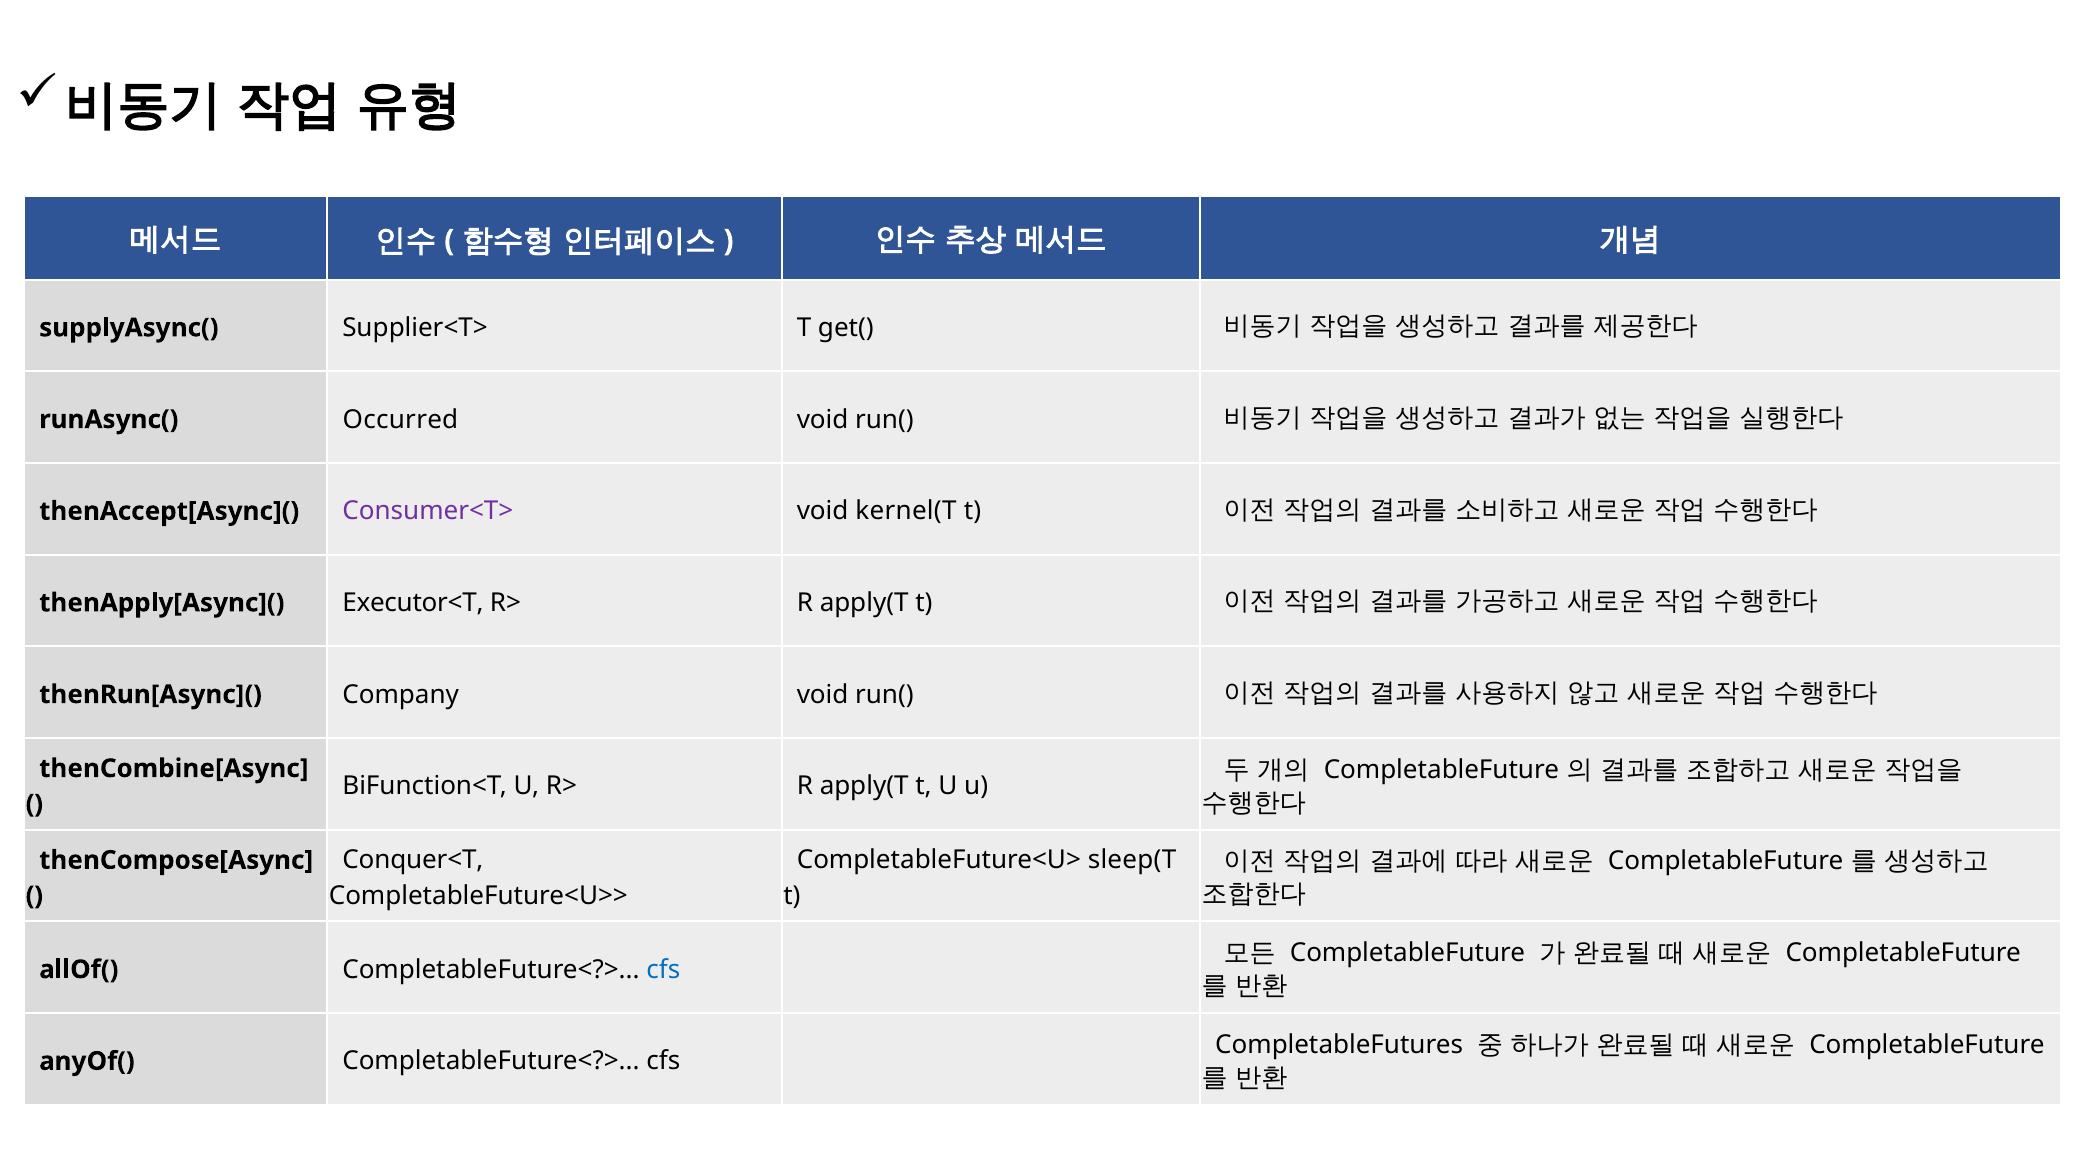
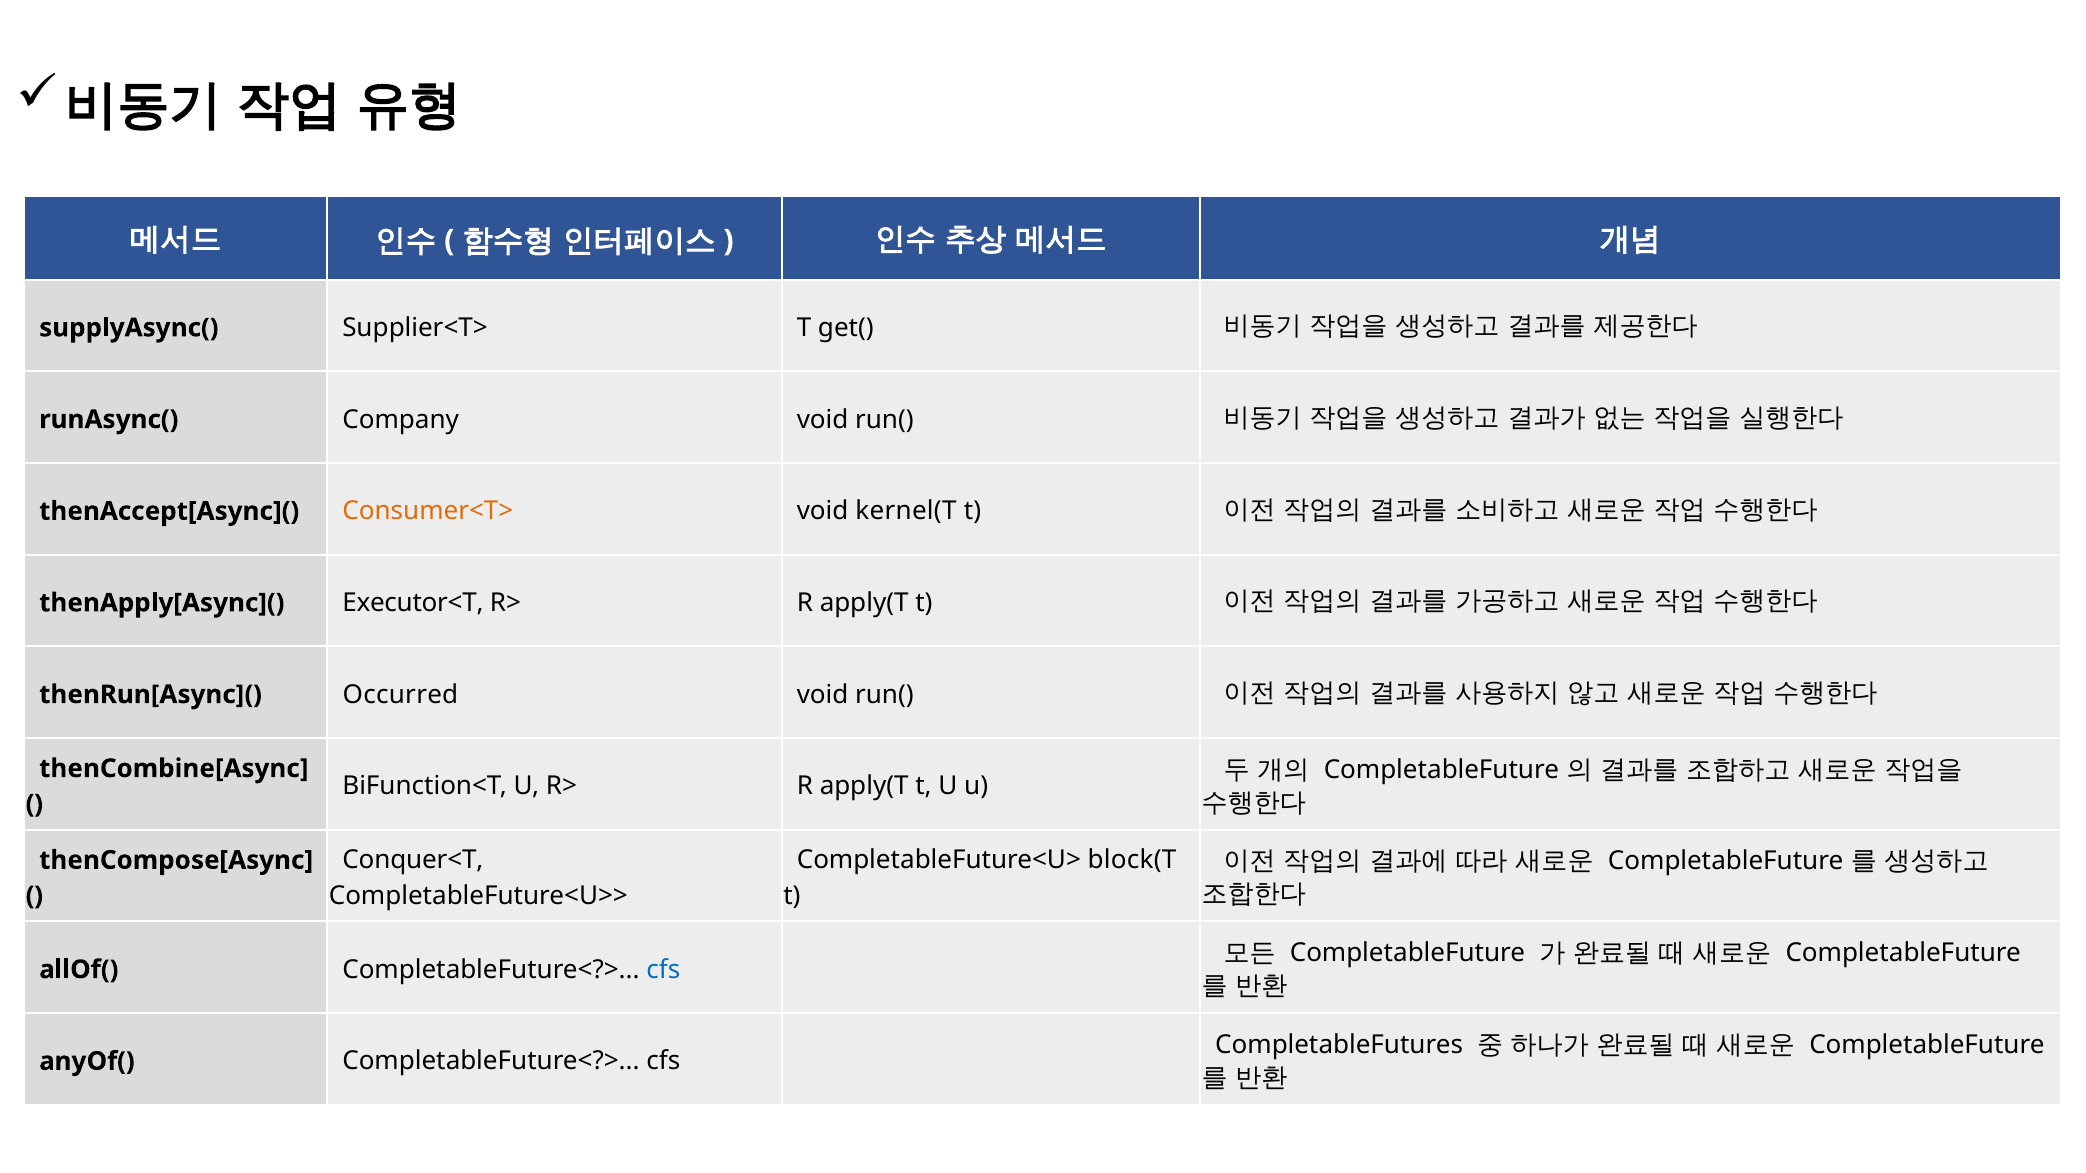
Occurred: Occurred -> Company (401, 420)
Consumer<T> colour: purple -> orange (428, 511)
Company: Company -> Occurred (400, 695)
sleep(T: sleep(T -> block(T (1132, 860)
